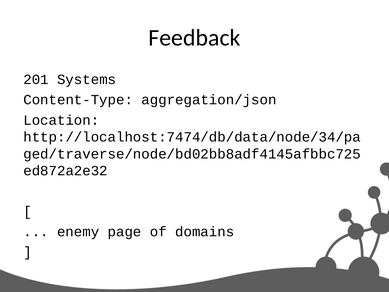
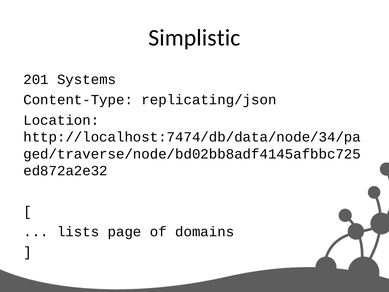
Feedback: Feedback -> Simplistic (194, 38)
aggregation/json: aggregation/json -> replicating/json (209, 100)
enemy: enemy -> lists (78, 232)
